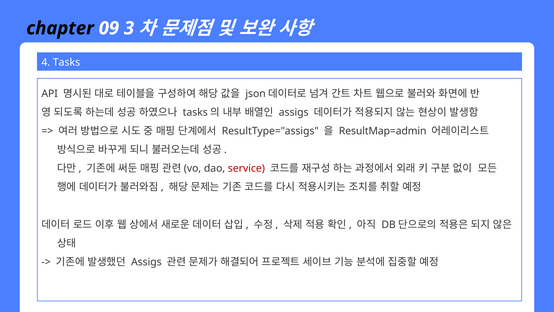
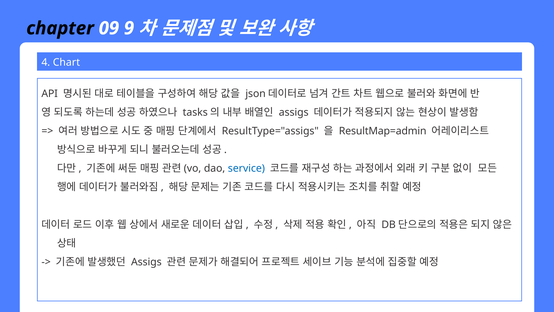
3: 3 -> 9 (129, 28)
Tasks: Tasks -> Chart (66, 62)
service colour: red -> blue (246, 168)
